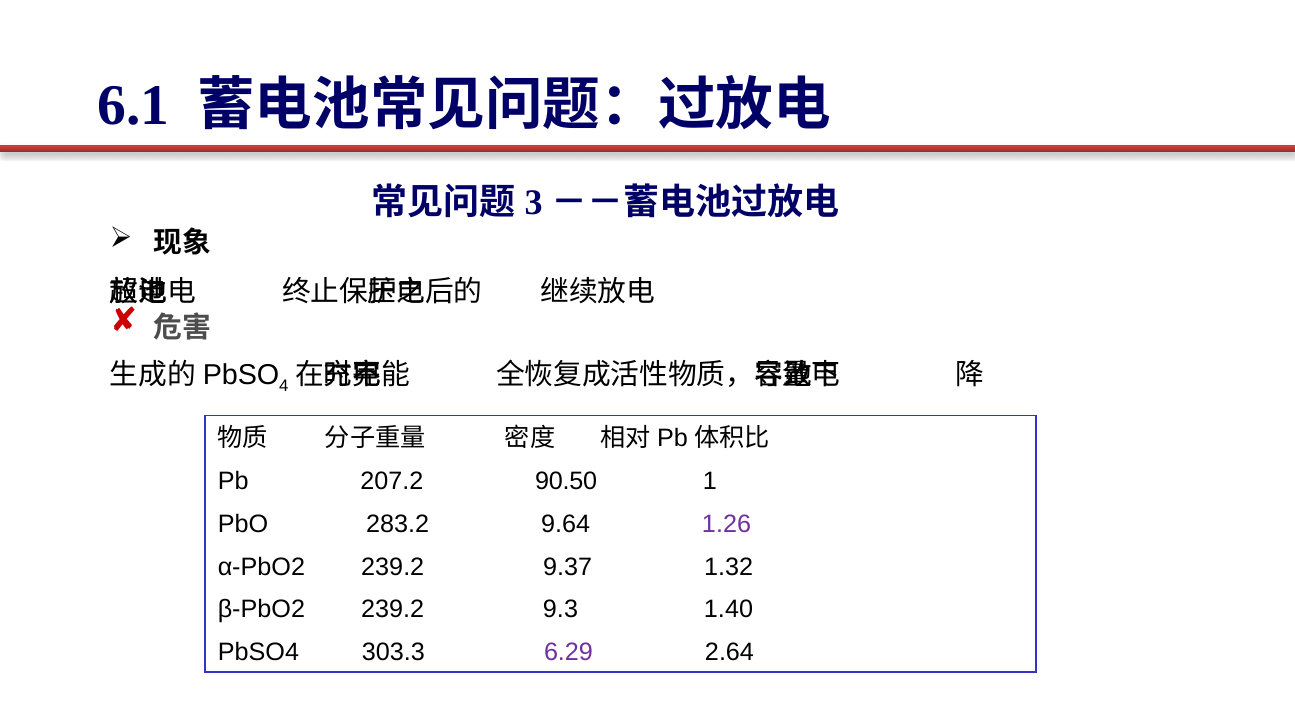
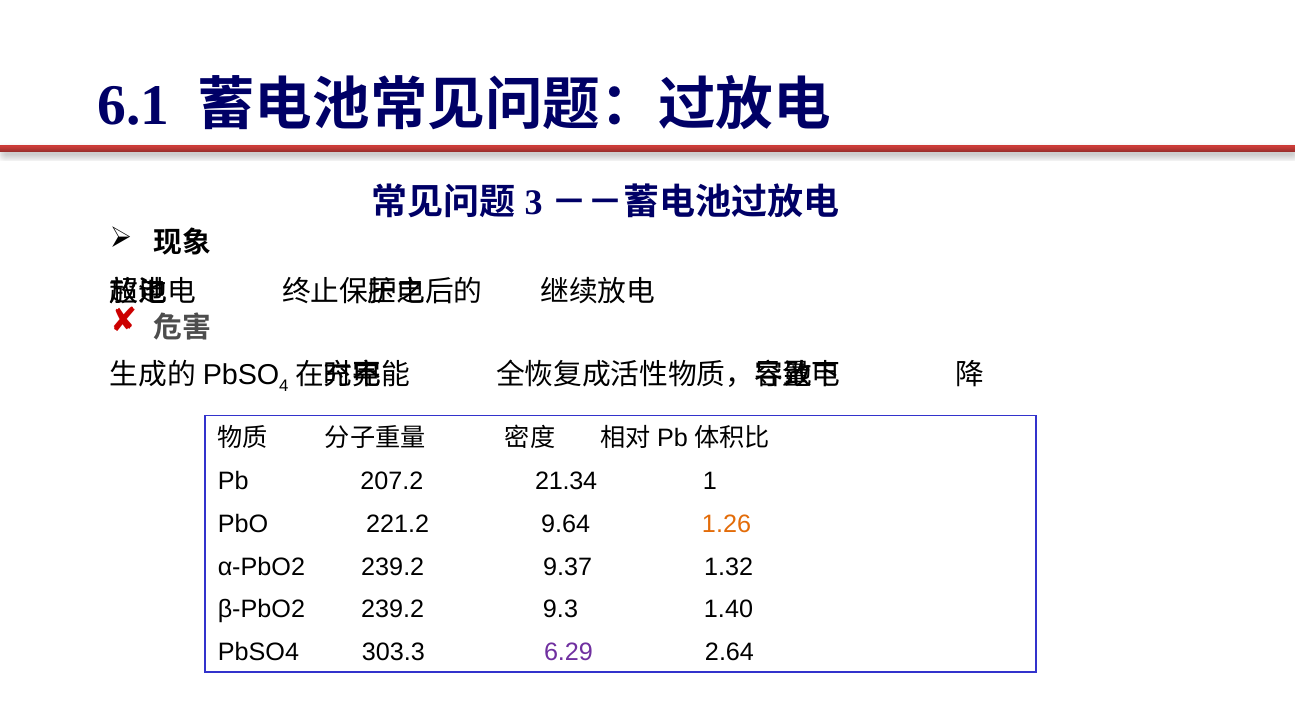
90.50: 90.50 -> 21.34 (566, 482)
283.2: 283.2 -> 221.2 (398, 524)
1.26 colour: purple -> orange (727, 524)
